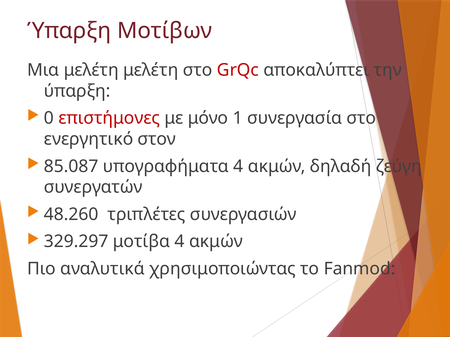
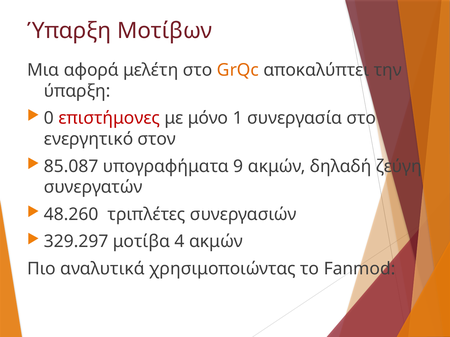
Μια μελέτη: μελέτη -> αφορά (91, 70)
GrQc colour: red -> orange (238, 70)
υπογραφήματα 4: 4 -> 9 (238, 167)
